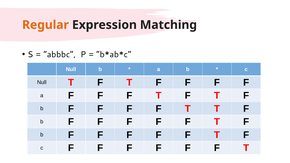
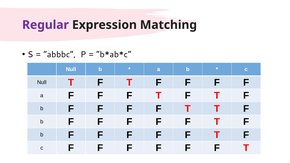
Regular colour: orange -> purple (46, 25)
